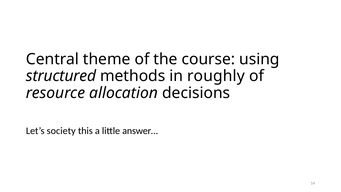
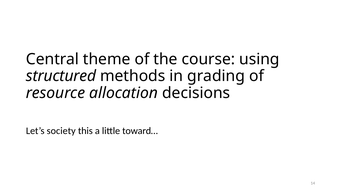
roughly: roughly -> grading (216, 76)
answer…: answer… -> toward… (140, 131)
